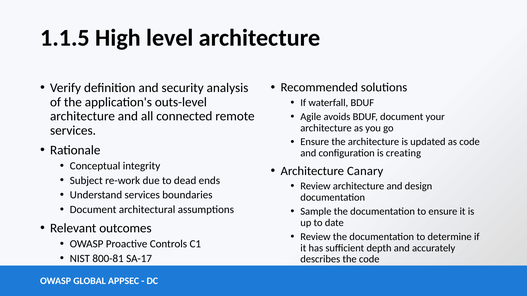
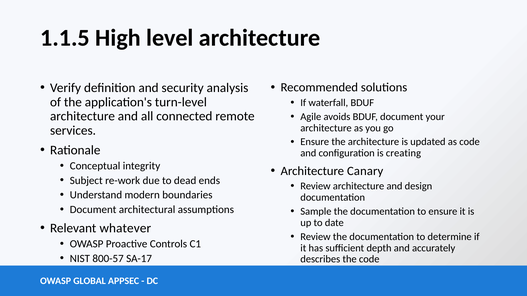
outs-level: outs-level -> turn-level (181, 102)
Understand services: services -> modern (142, 195)
outcomes: outcomes -> whatever (125, 228)
800-81: 800-81 -> 800-57 (108, 259)
